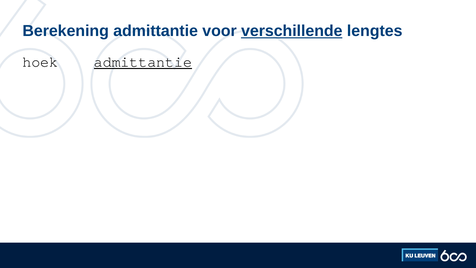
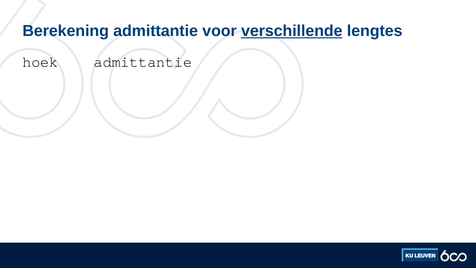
admittantie underline: present -> none (143, 62)
